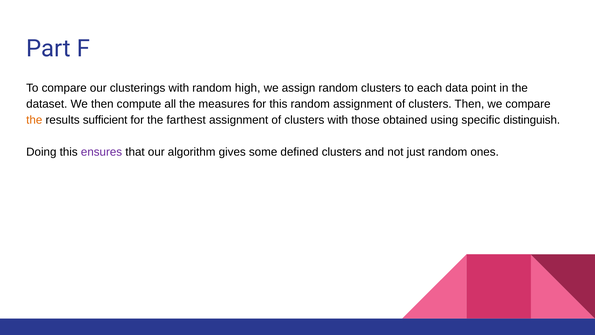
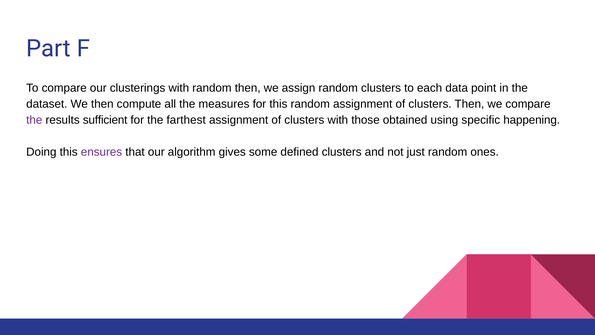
random high: high -> then (248, 88)
the colour: orange -> purple (34, 120)
distinguish: distinguish -> happening (532, 120)
